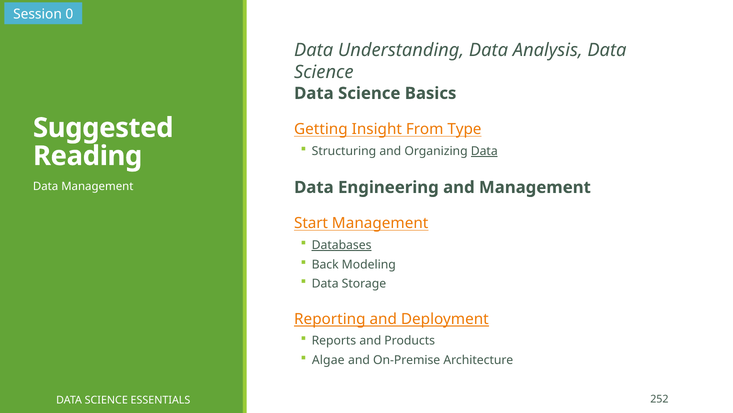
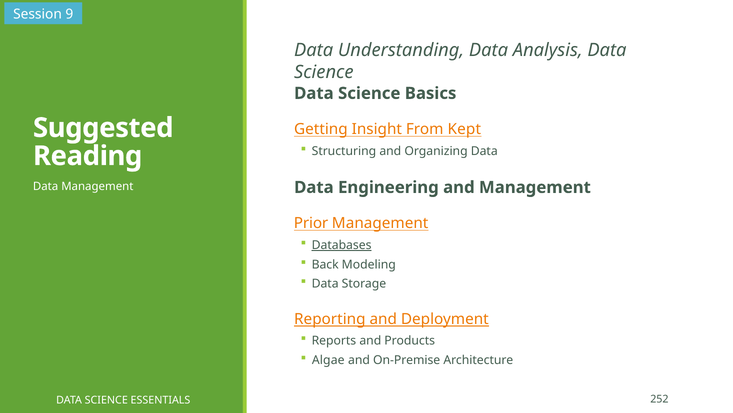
0: 0 -> 9 (69, 14)
Type: Type -> Kept (464, 129)
Data underline: present -> none (484, 151)
Start: Start -> Prior (311, 223)
